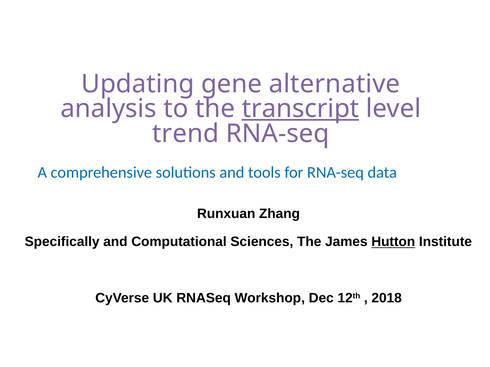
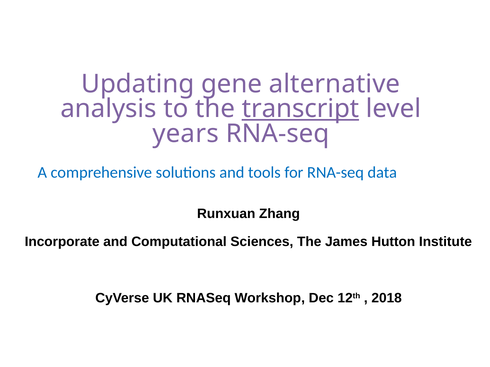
trend: trend -> years (186, 134)
Specifically: Specifically -> Incorporate (62, 242)
Hutton underline: present -> none (393, 242)
